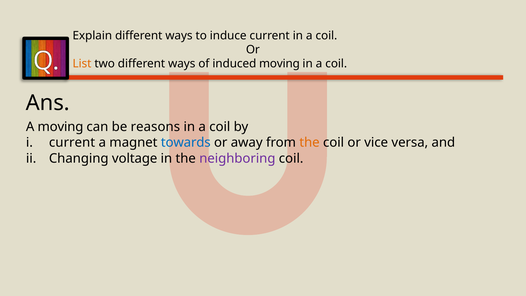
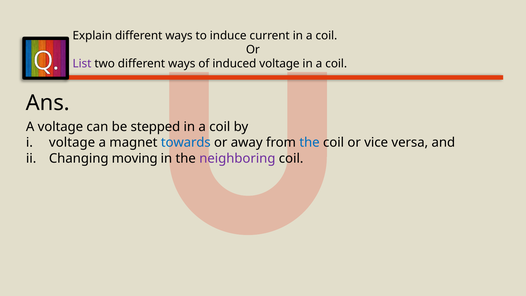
List colour: orange -> purple (82, 64)
induced moving: moving -> voltage (279, 64)
A moving: moving -> voltage (60, 127)
reasons: reasons -> stepped (155, 127)
current: current -> voltage (72, 143)
the colour: orange -> blue (310, 143)
voltage: voltage -> moving (135, 158)
